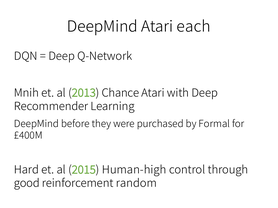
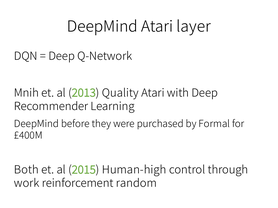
each: each -> layer (194, 27)
Chance: Chance -> Quality (120, 93)
Hard: Hard -> Both (26, 170)
good: good -> work (27, 184)
